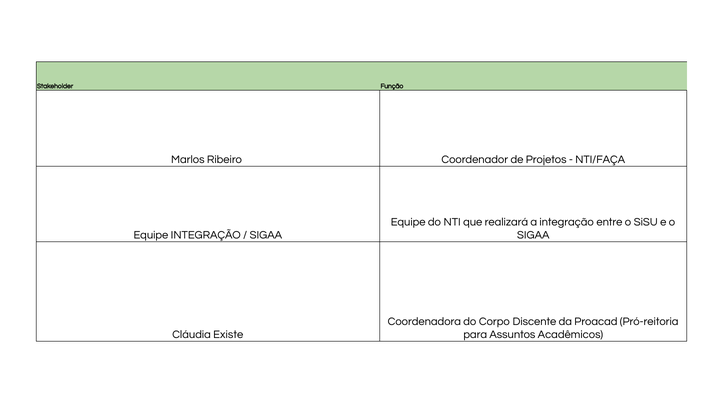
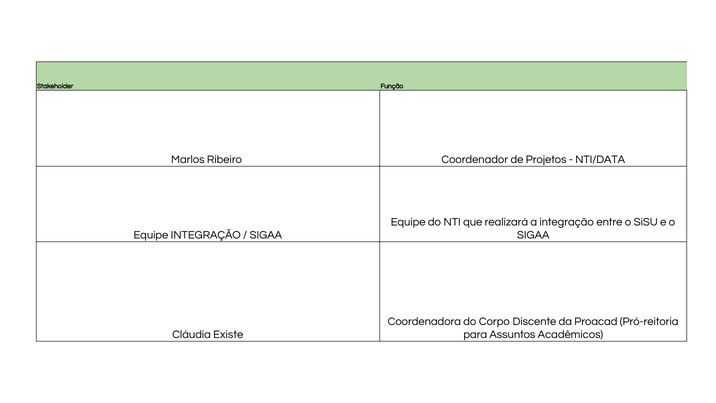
NTI/FAÇA: NTI/FAÇA -> NTI/DATA (600, 159)
